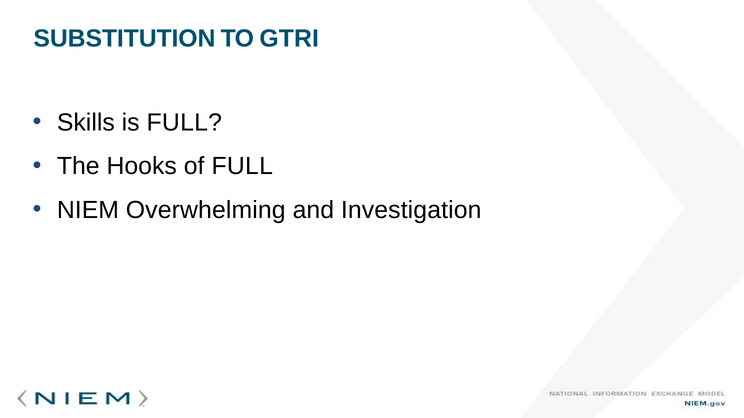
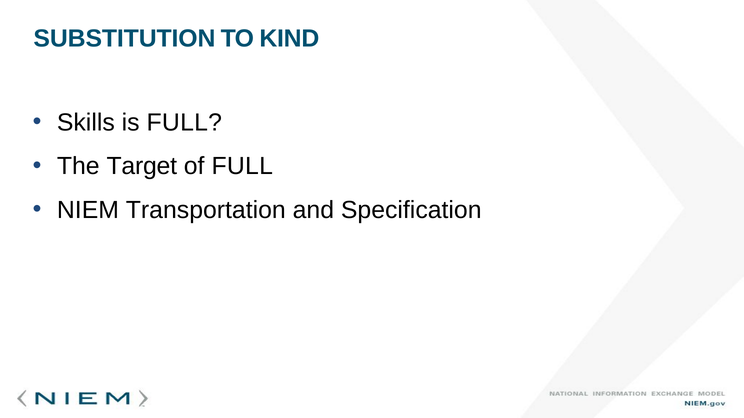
GTRI: GTRI -> KIND (289, 39)
Hooks: Hooks -> Target (142, 166)
Overwhelming: Overwhelming -> Transportation (206, 210)
Investigation: Investigation -> Specification (411, 210)
